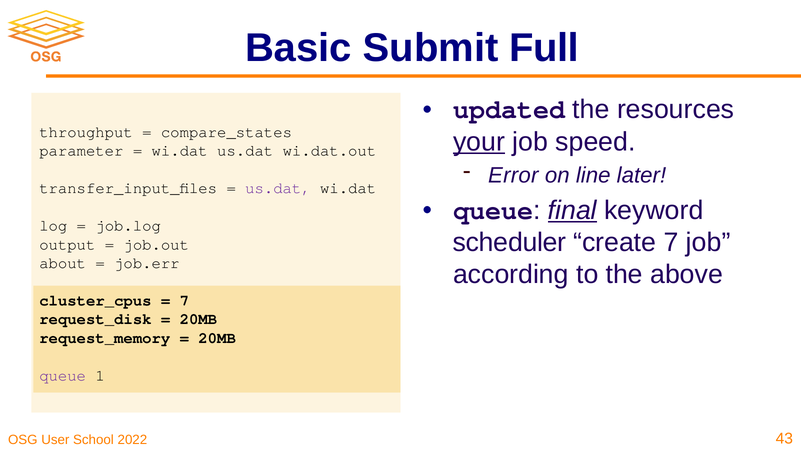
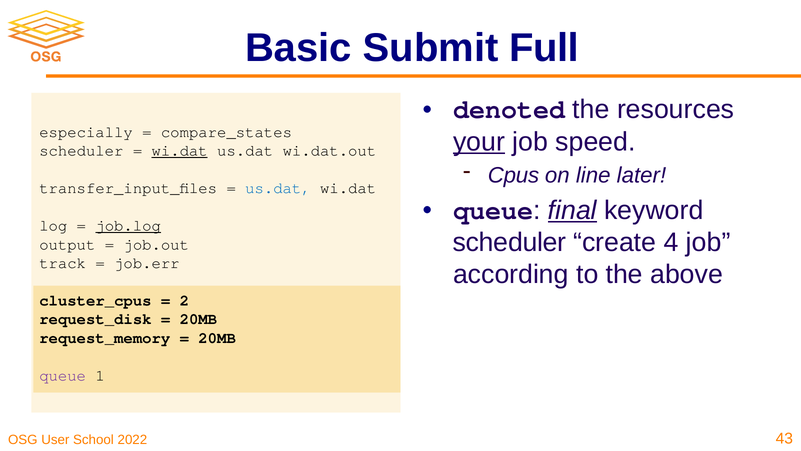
updated: updated -> denoted (509, 110)
throughput: throughput -> especially (86, 132)
parameter: parameter -> scheduler (81, 151)
wi.dat underline: none -> present (180, 151)
Error: Error -> Cpus (514, 175)
us.dat colour: purple -> blue (278, 188)
job.log underline: none -> present (128, 225)
create 7: 7 -> 4 (671, 242)
about: about -> track (63, 263)
7: 7 -> 2 (184, 300)
